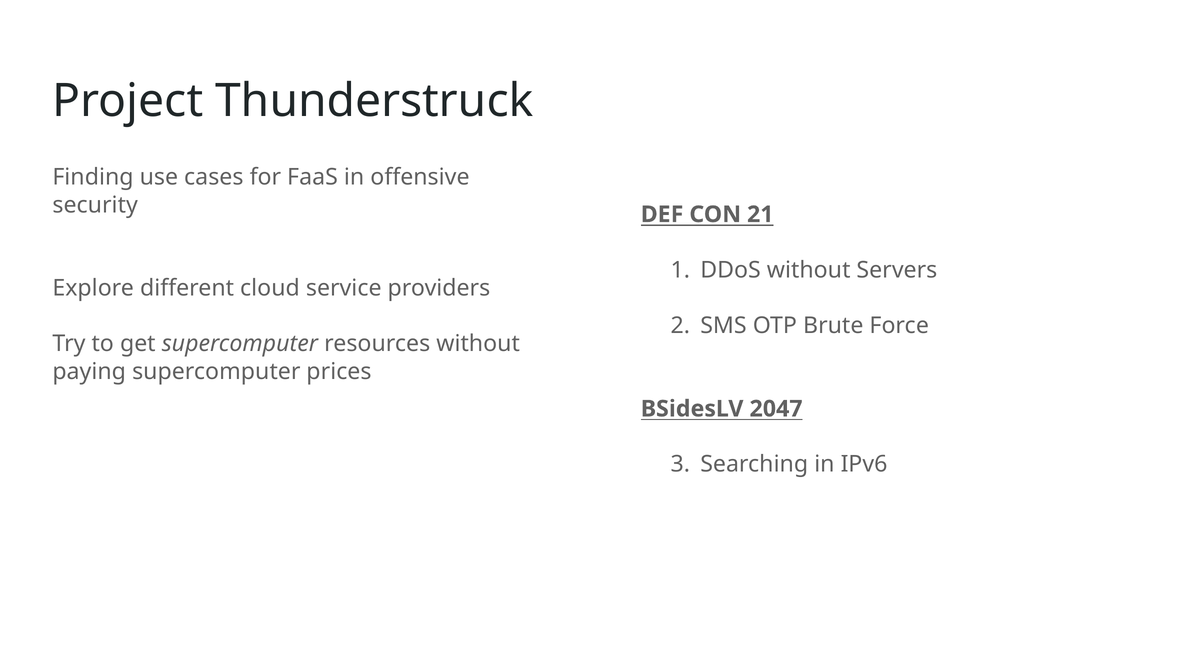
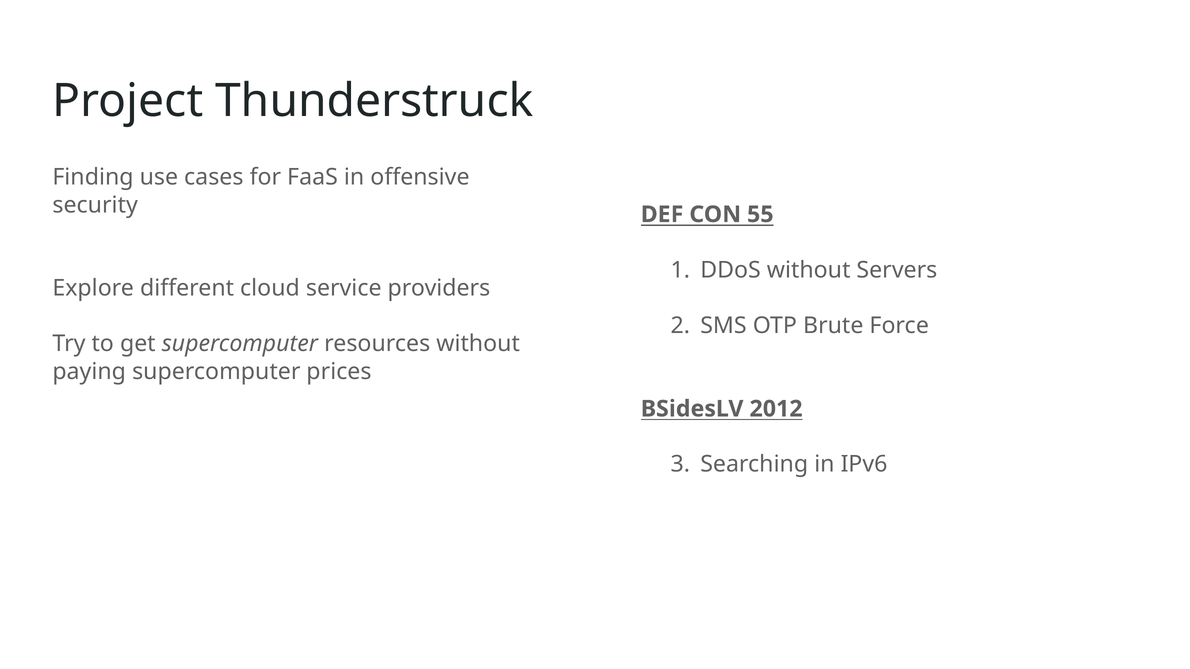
21: 21 -> 55 (760, 215)
2047: 2047 -> 2012 (776, 409)
